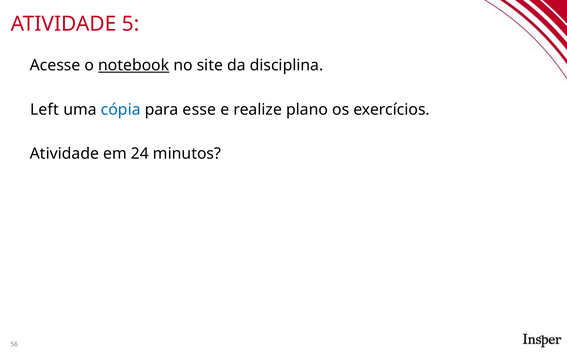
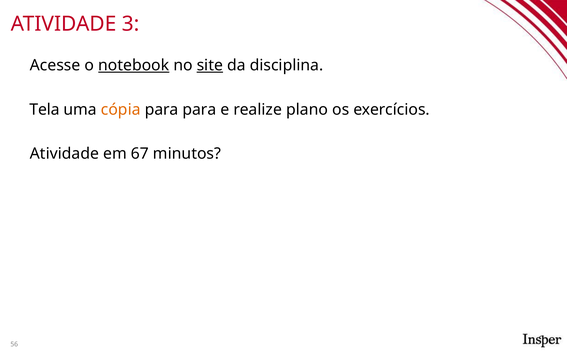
5: 5 -> 3 (131, 24)
site underline: none -> present (210, 65)
Left: Left -> Tela (45, 110)
cópia colour: blue -> orange (121, 110)
para esse: esse -> para (199, 110)
24: 24 -> 67 (140, 154)
